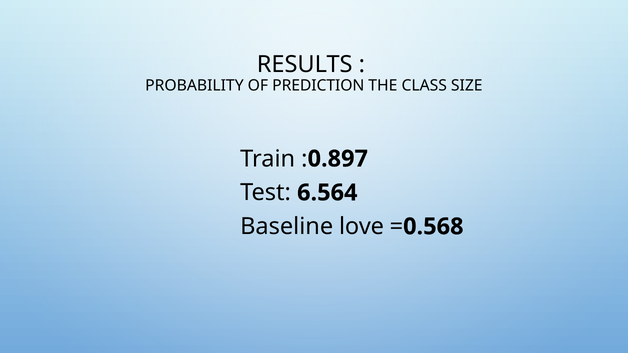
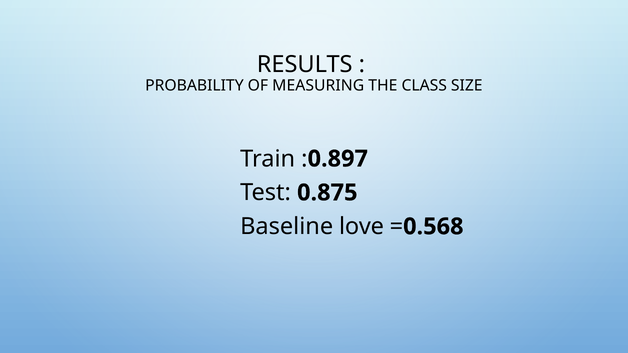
PREDICTION: PREDICTION -> MEASURING (318, 86)
6.564: 6.564 -> 0.875 (327, 193)
